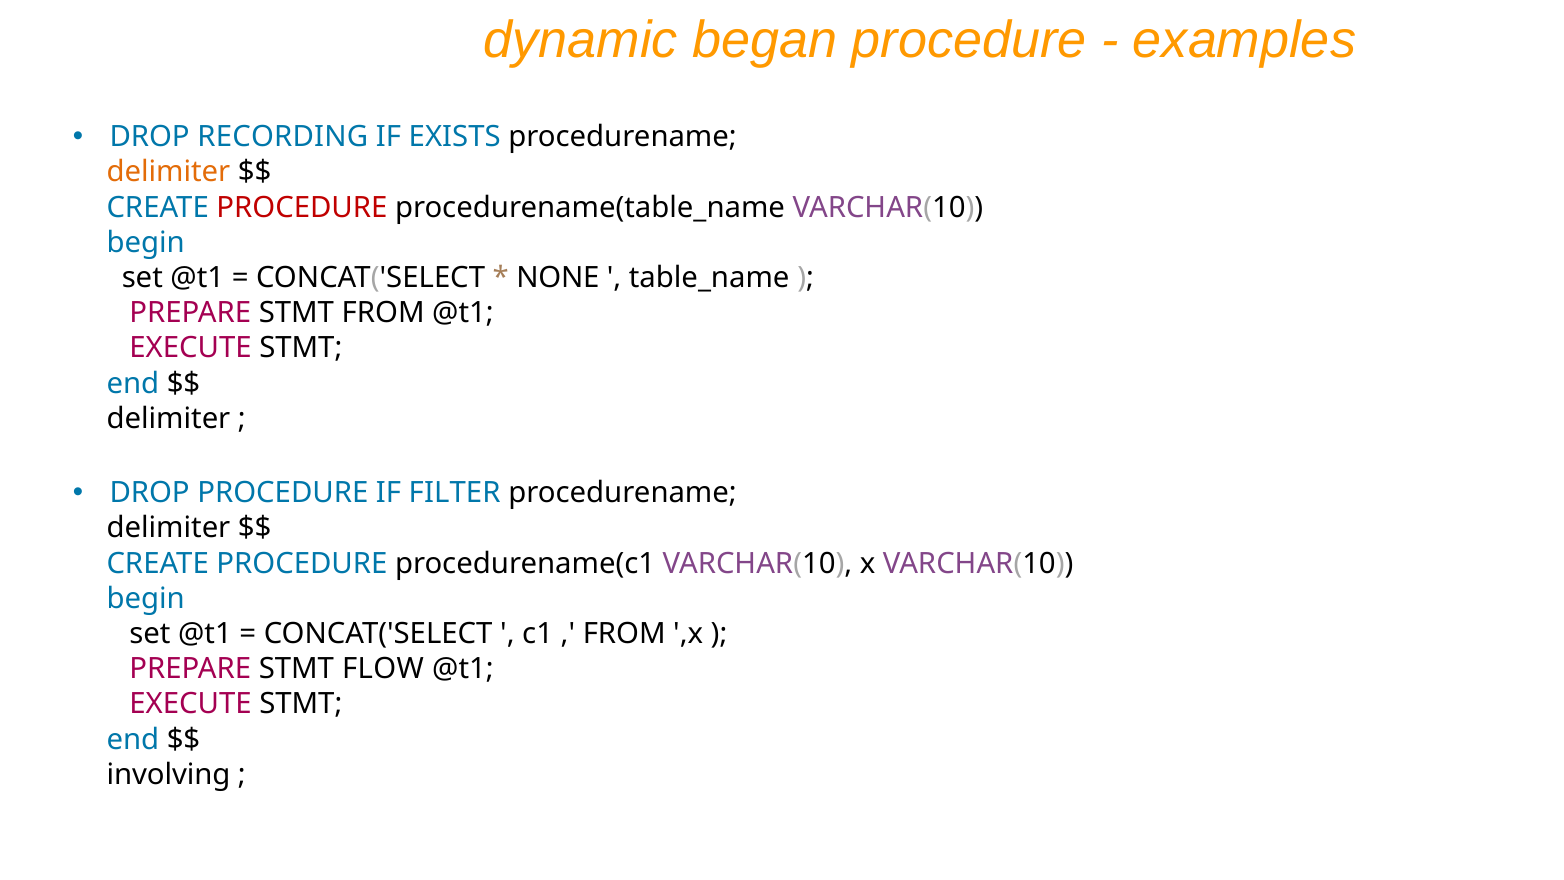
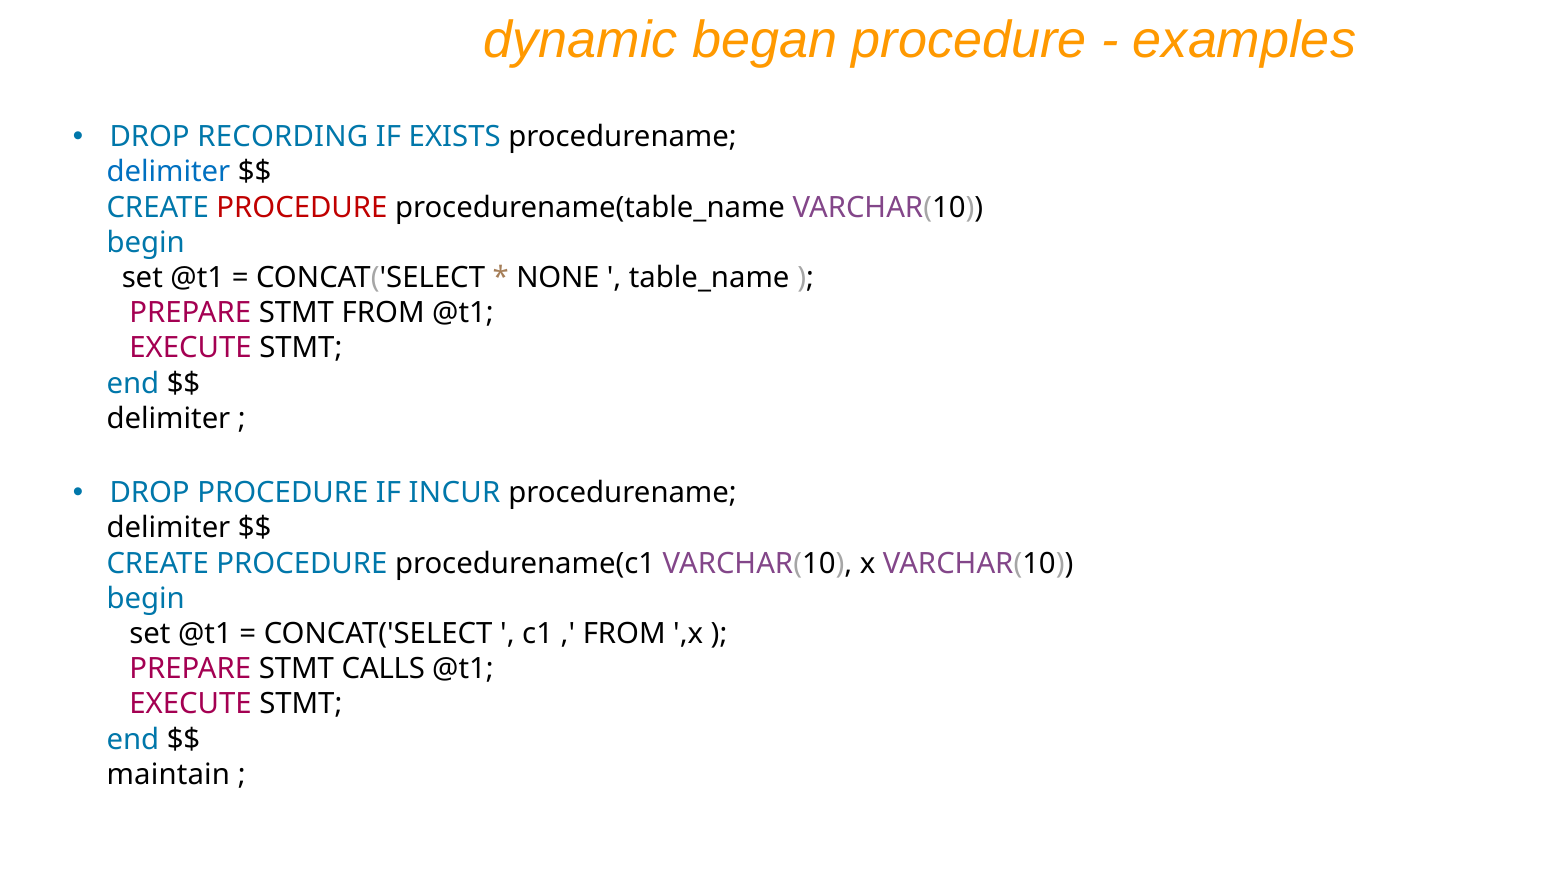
delimiter colour: orange -> blue (168, 172)
FILTER: FILTER -> INCUR (455, 493)
FLOW: FLOW -> CALLS (383, 669)
involving: involving -> maintain (168, 774)
